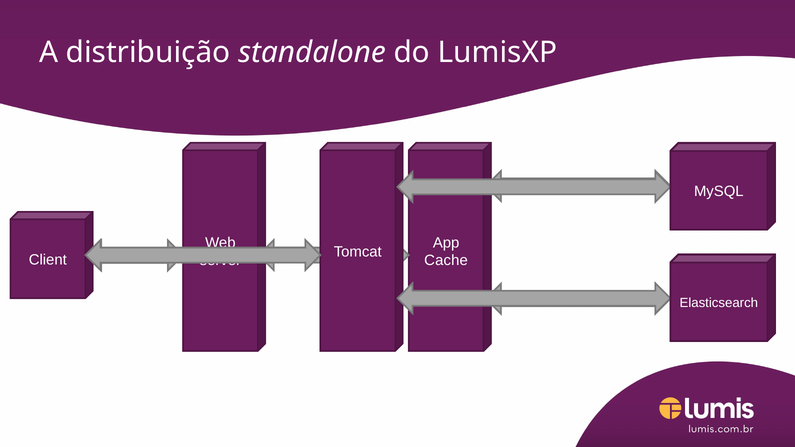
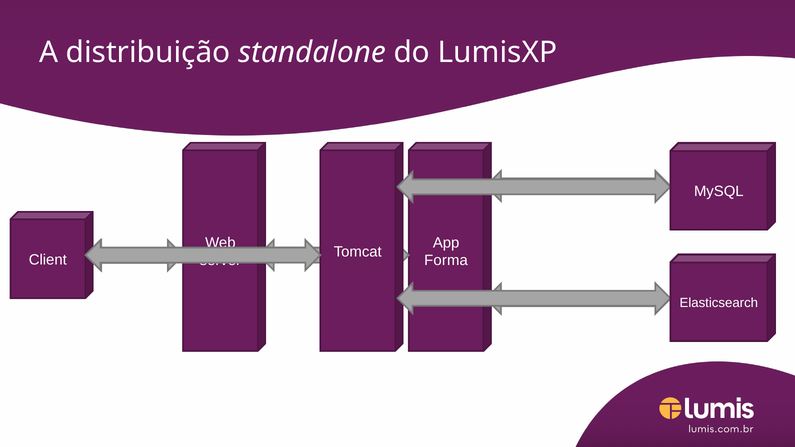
Cache: Cache -> Forma (446, 261)
